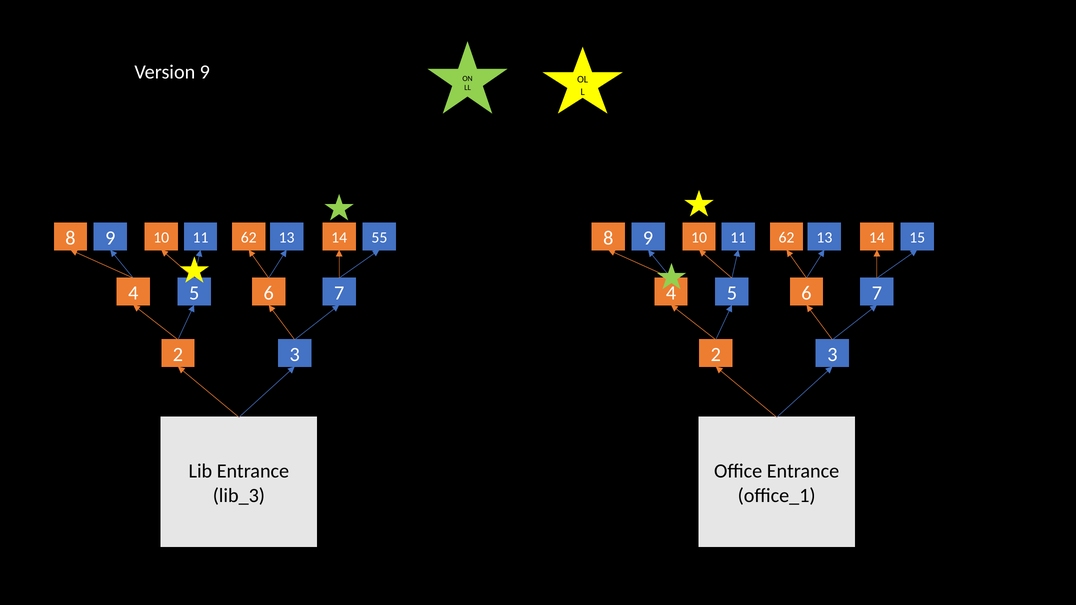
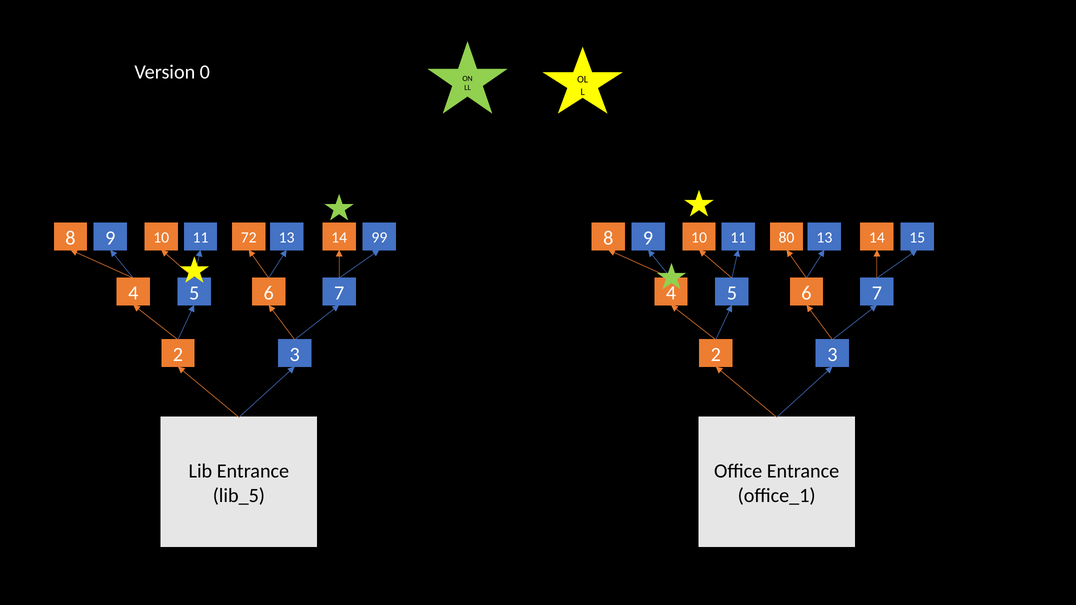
Version 9: 9 -> 0 (205, 72)
62: 62 -> 72 (249, 238)
55: 55 -> 99 (379, 238)
62: 62 -> 80 (786, 238)
lib_3: lib_3 -> lib_5 (239, 496)
